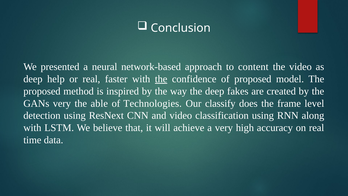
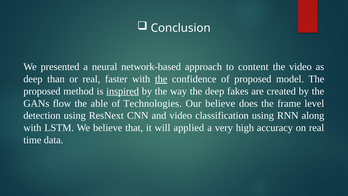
help: help -> than (56, 79)
inspired underline: none -> present (123, 91)
GANs very: very -> flow (62, 103)
Our classify: classify -> believe (220, 103)
achieve: achieve -> applied (189, 128)
